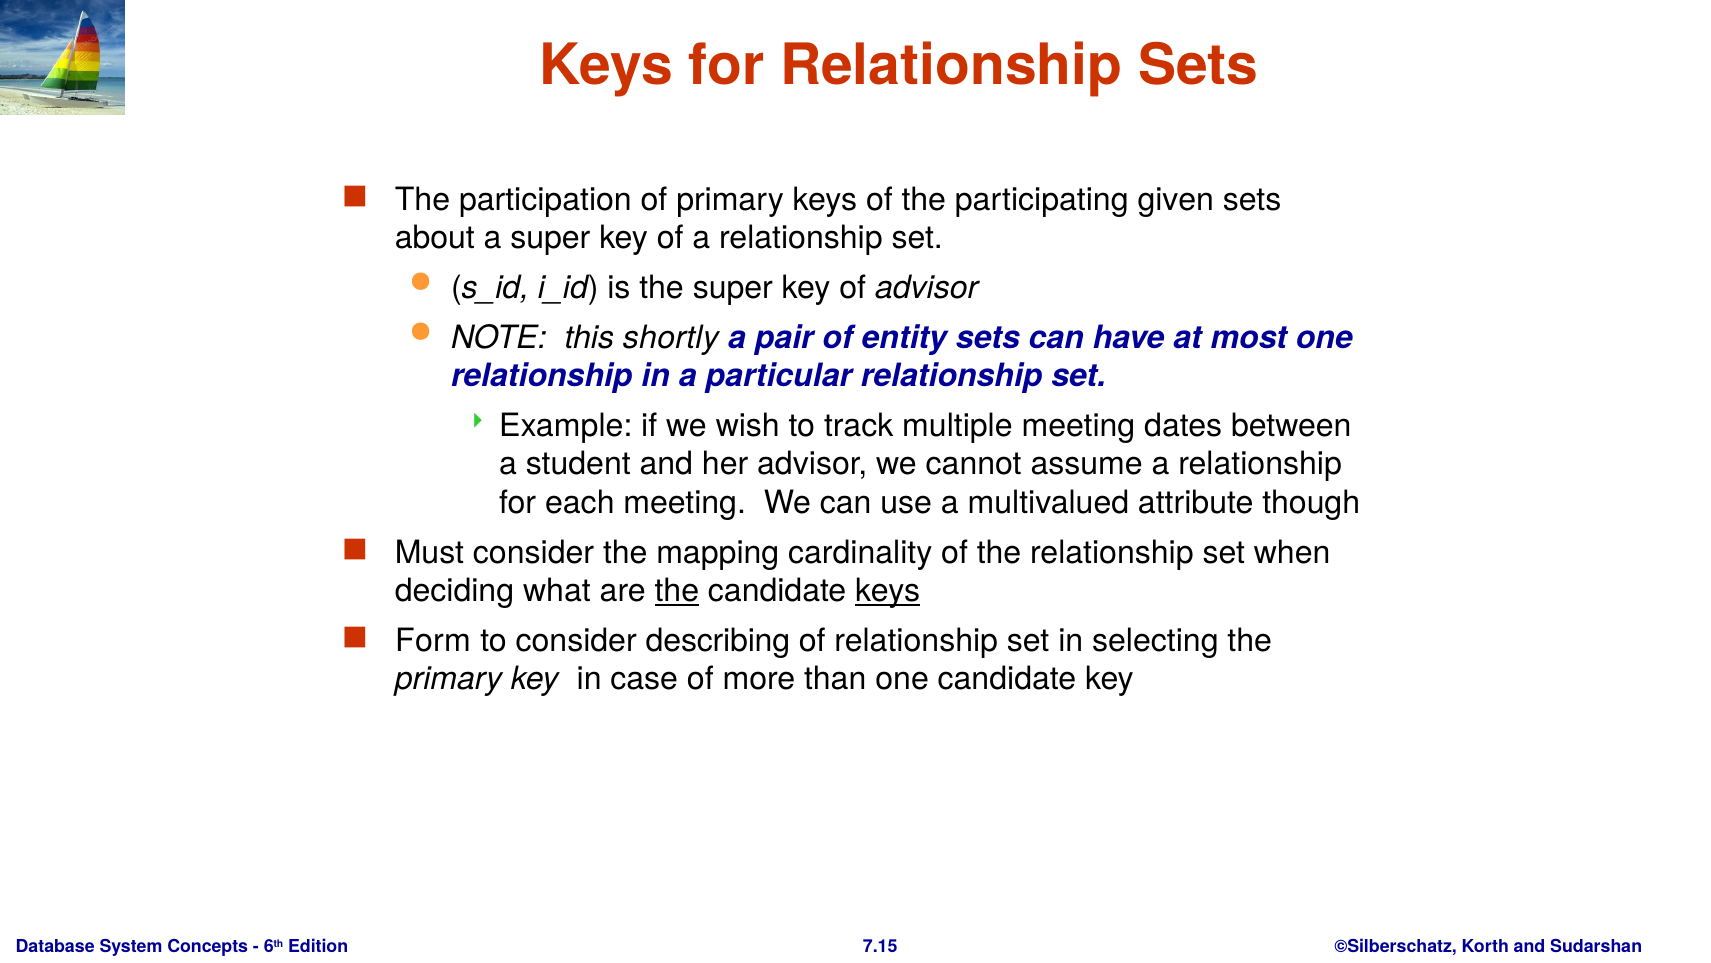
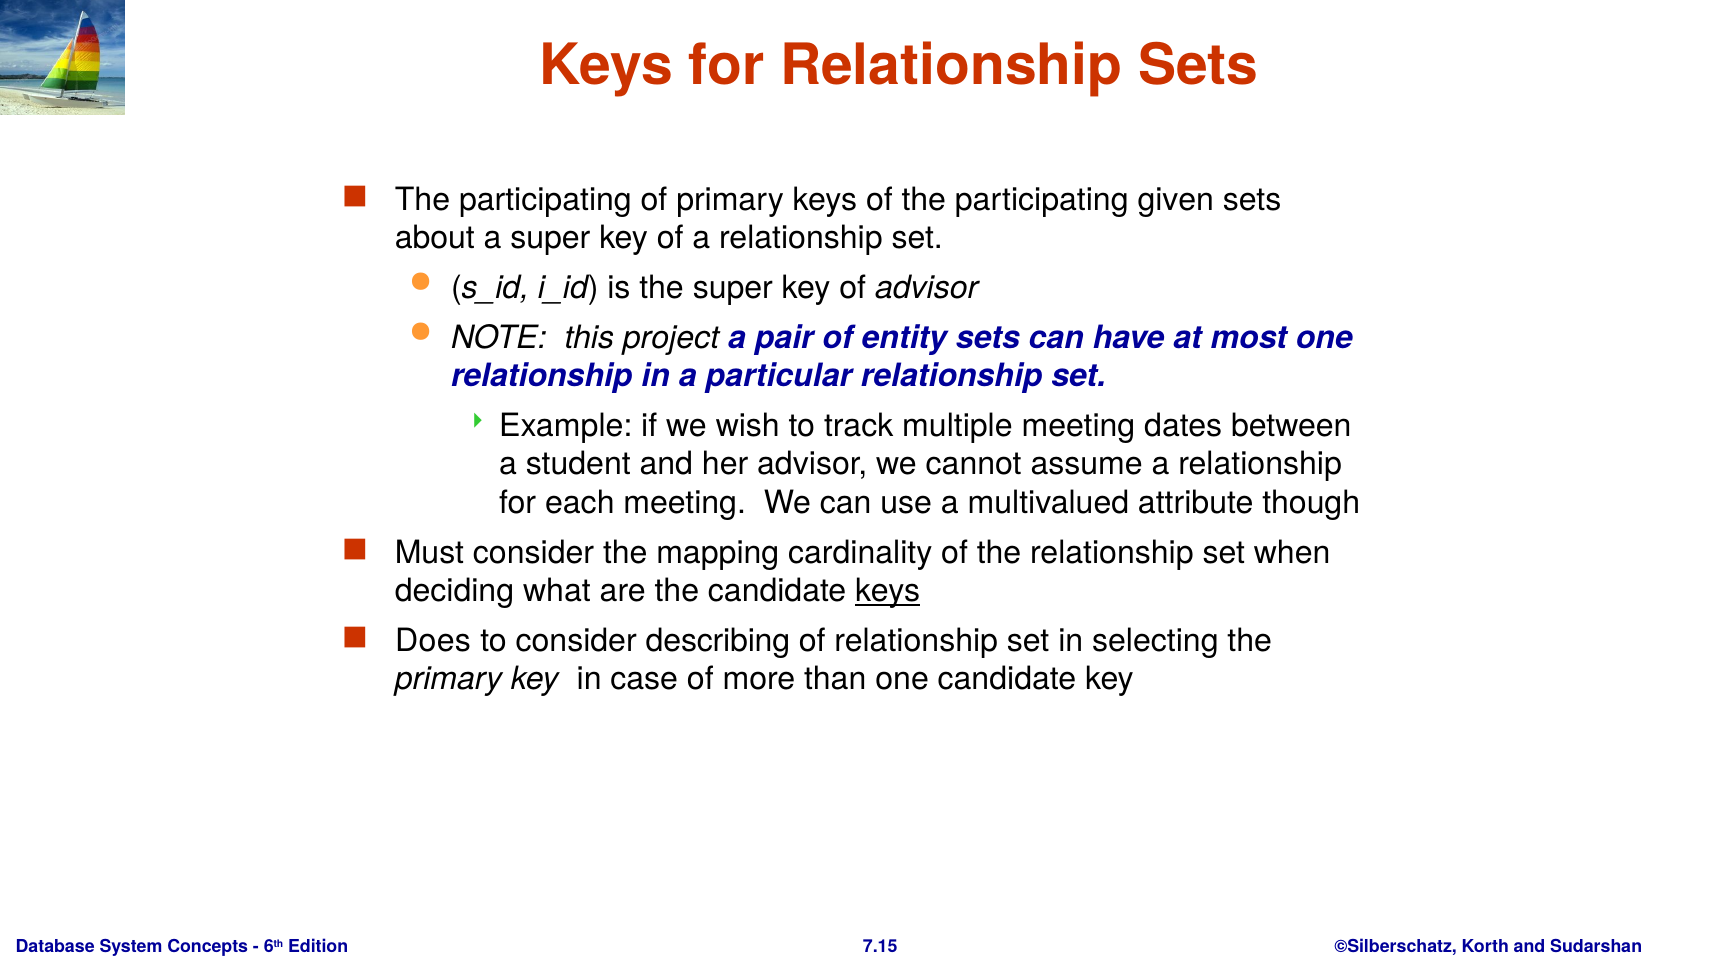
participation: participation -> participating (545, 199)
shortly: shortly -> project (671, 337)
the underline: present -> none (677, 591)
Form: Form -> Does (433, 640)
